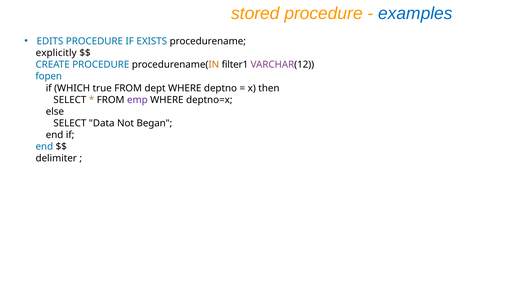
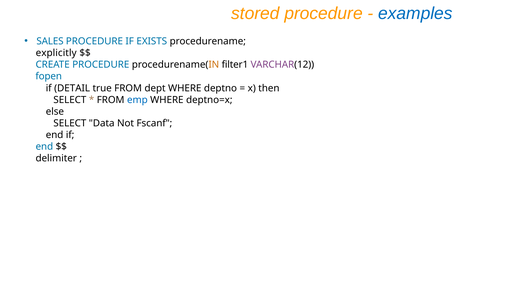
EDITS: EDITS -> SALES (50, 41)
WHICH: WHICH -> DETAIL (72, 88)
emp colour: purple -> blue (137, 100)
Began: Began -> Fscanf (154, 124)
